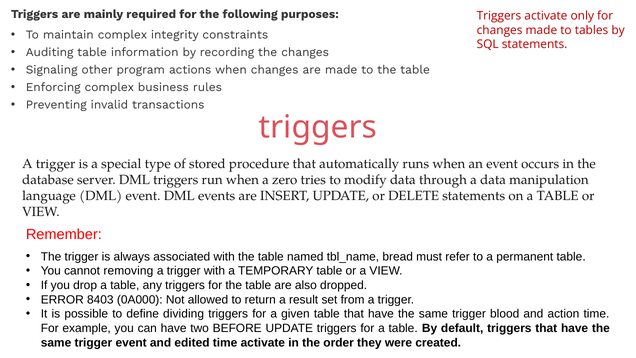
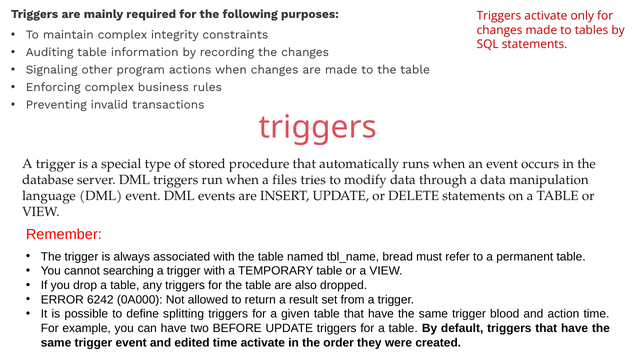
zero: zero -> files (285, 180)
removing: removing -> searching (128, 271)
8403: 8403 -> 6242 (100, 299)
dividing: dividing -> splitting (184, 314)
